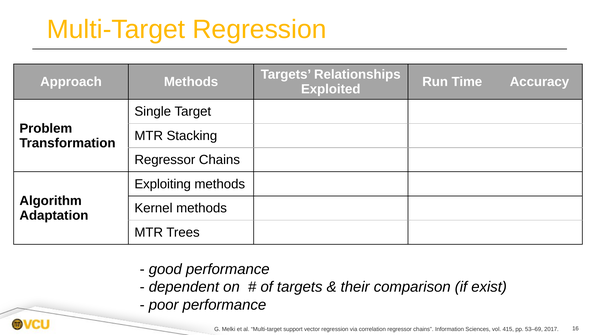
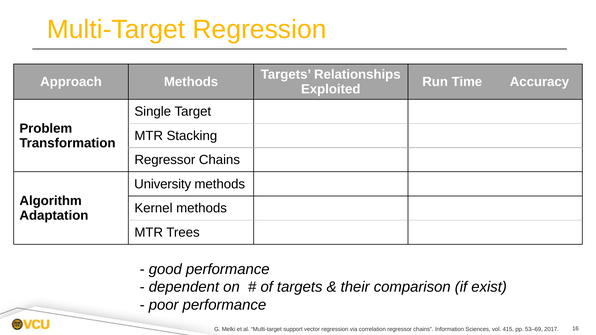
Exploiting: Exploiting -> University (163, 184)
